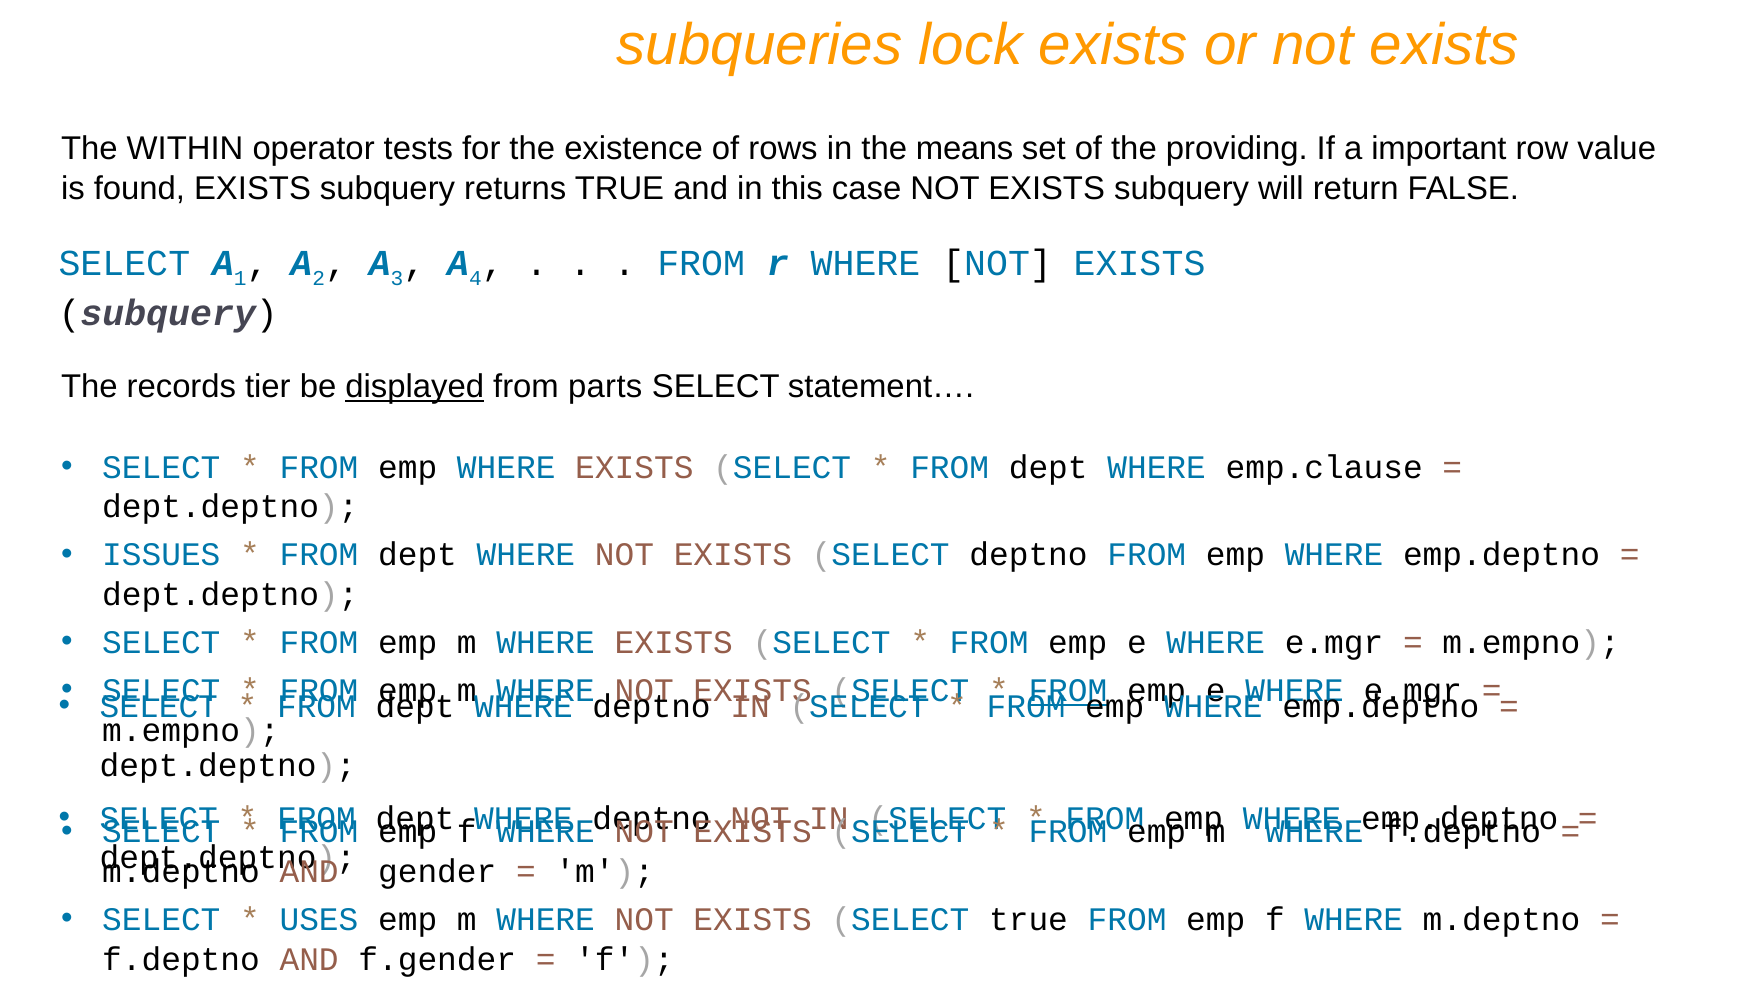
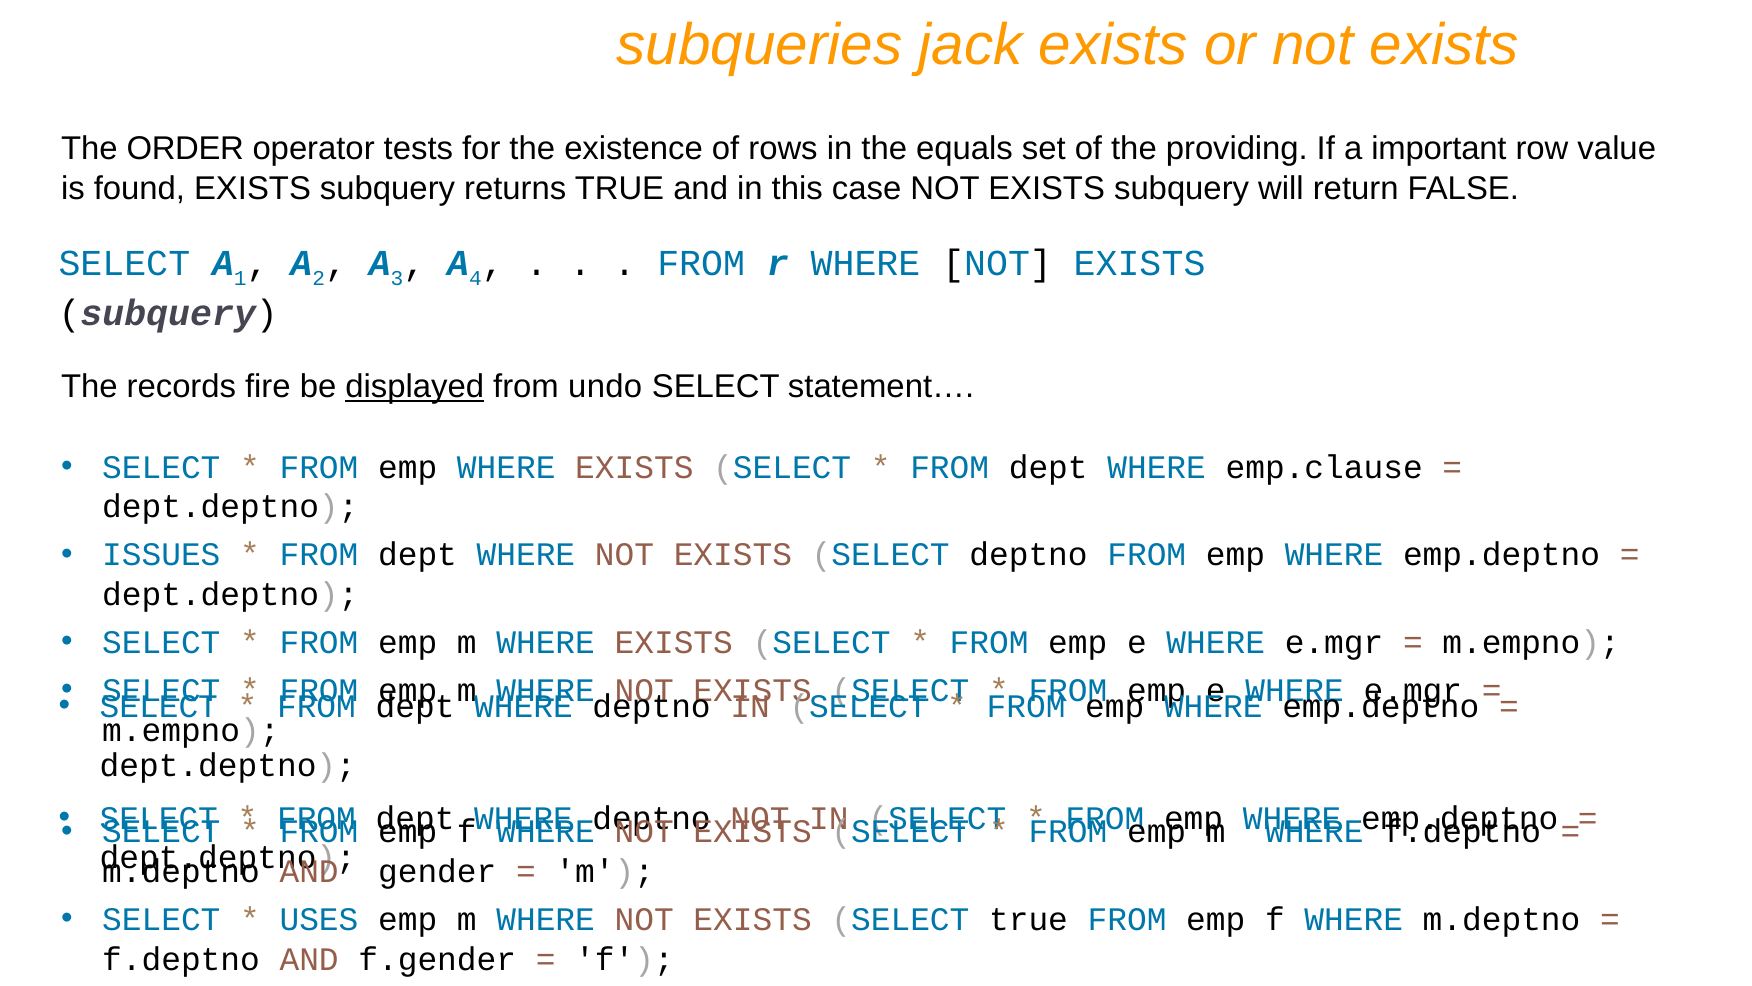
lock: lock -> jack (970, 46)
WITHIN: WITHIN -> ORDER (185, 149)
means: means -> equals (964, 149)
tier: tier -> fire (268, 387)
parts: parts -> undo (605, 387)
FROM underline: present -> none (1068, 690)
